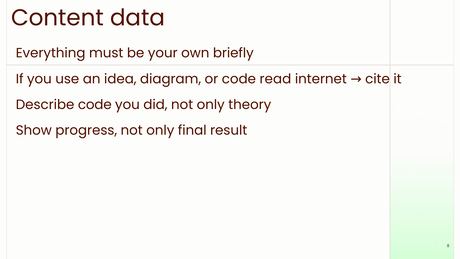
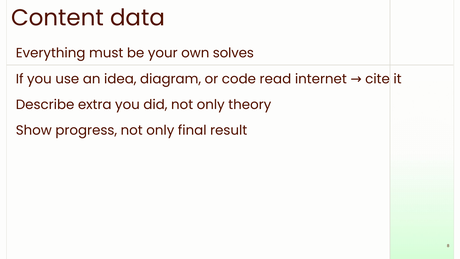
briefly: briefly -> solves (233, 53)
Describe code: code -> extra (95, 105)
